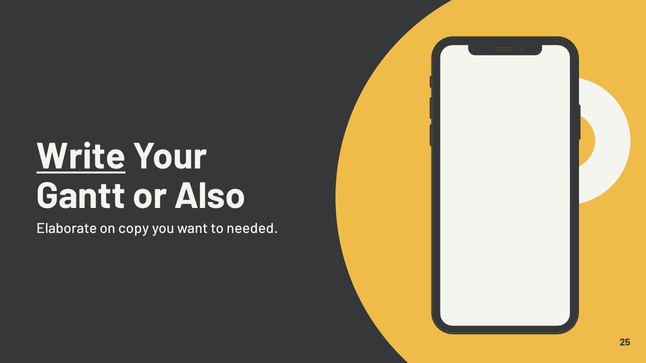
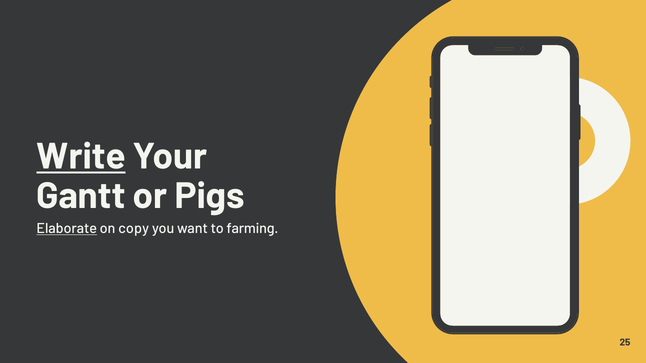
Also: Also -> Pigs (210, 197)
Elaborate underline: none -> present (67, 229)
needed: needed -> farming (252, 229)
